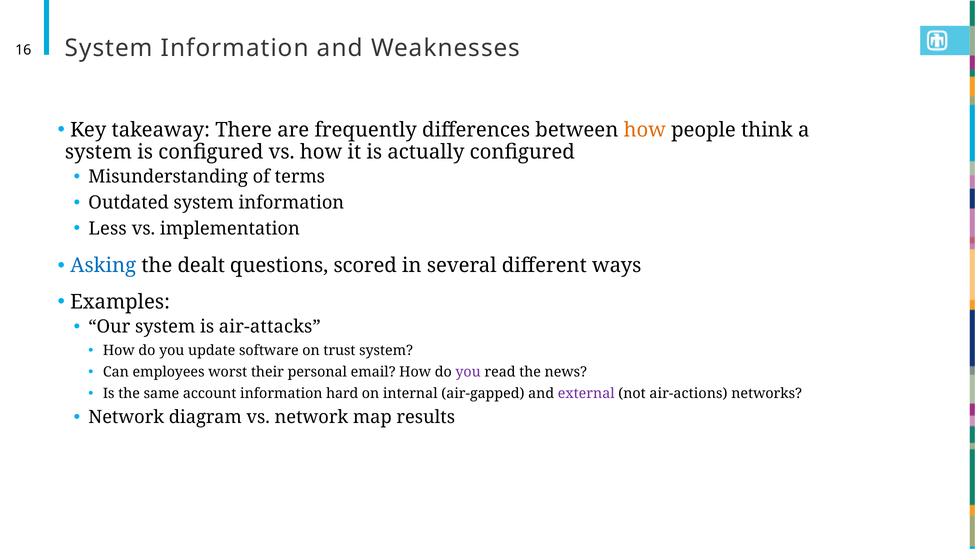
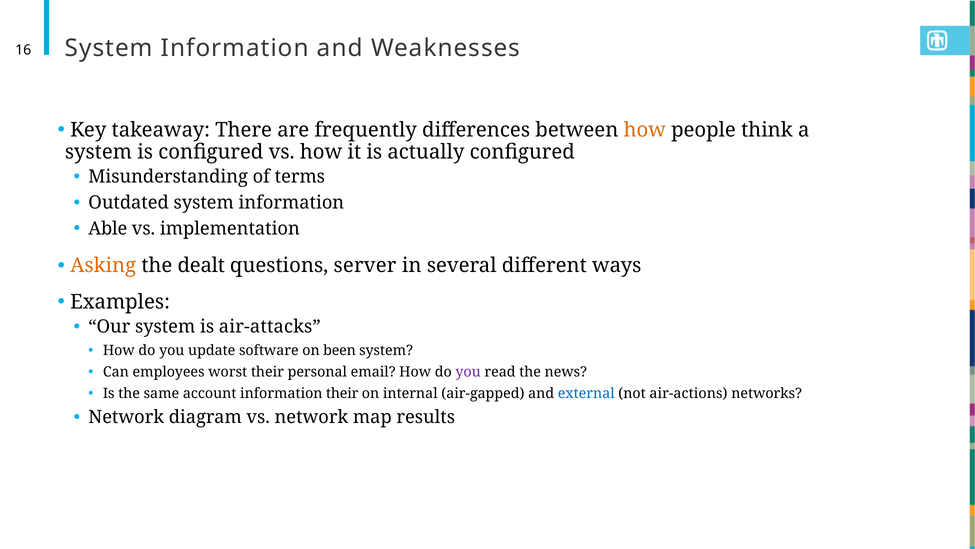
Less: Less -> Able (108, 228)
Asking colour: blue -> orange (103, 265)
scored: scored -> server (365, 265)
trust: trust -> been (340, 350)
information hard: hard -> their (342, 393)
external colour: purple -> blue (586, 393)
